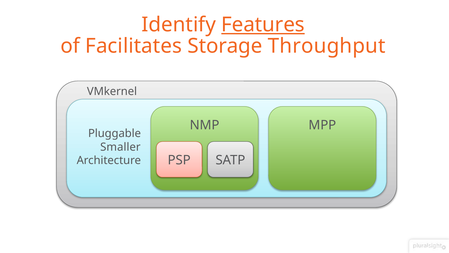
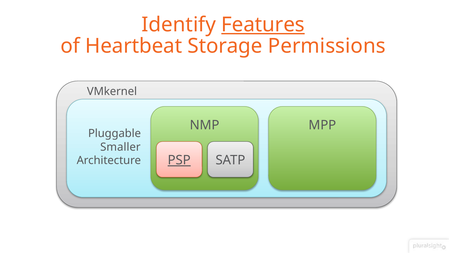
Facilitates: Facilitates -> Heartbeat (134, 46)
Throughput: Throughput -> Permissions (327, 46)
PSP underline: none -> present (179, 160)
